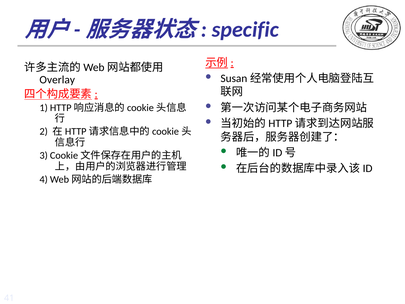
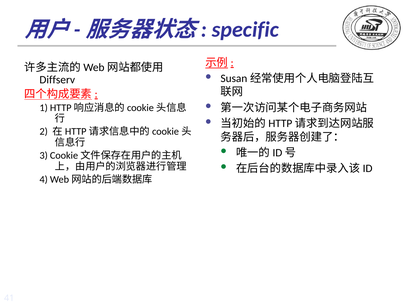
Overlay: Overlay -> Diffserv (57, 80)
